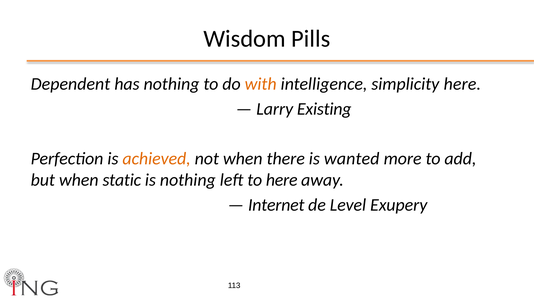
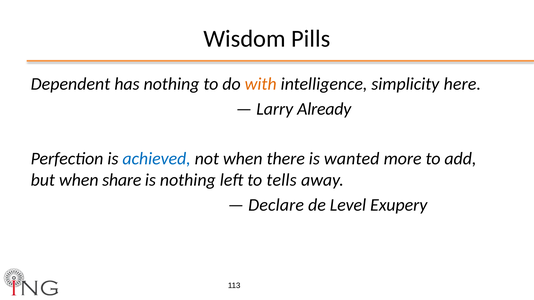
Existing: Existing -> Already (324, 109)
achieved colour: orange -> blue (157, 159)
static: static -> share (122, 180)
to here: here -> tells (282, 180)
Internet: Internet -> Declare (276, 205)
